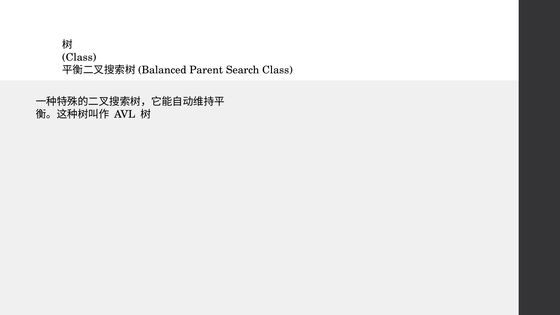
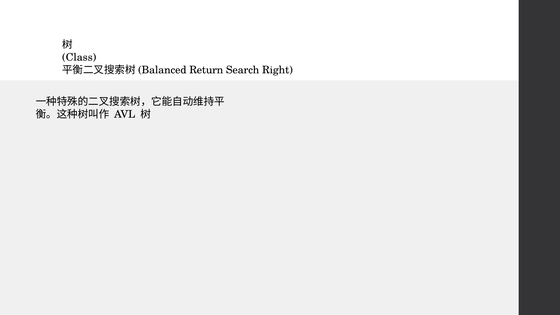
Parent: Parent -> Return (206, 70)
Search Class: Class -> Right (277, 70)
